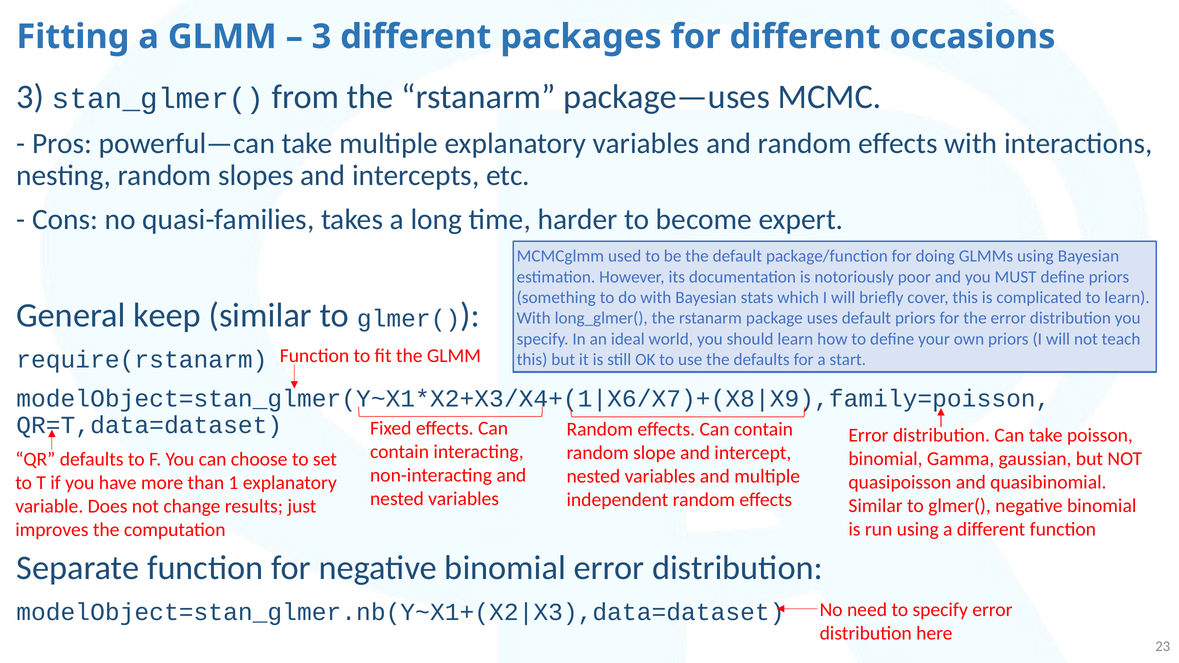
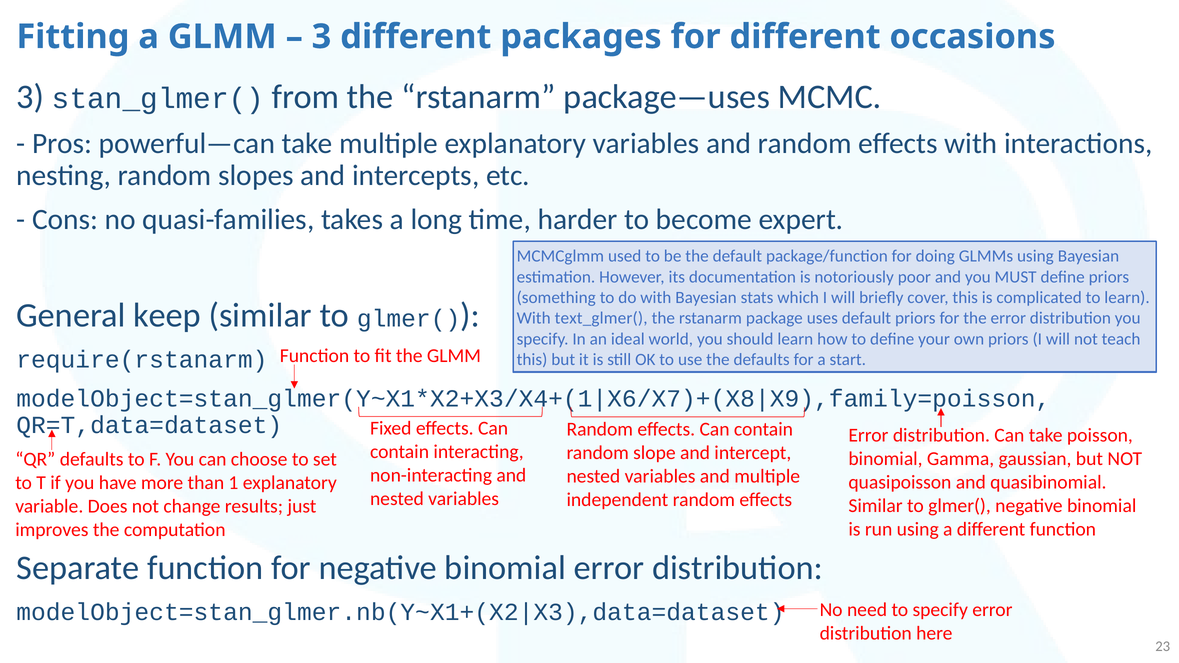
long_glmer(: long_glmer( -> text_glmer( (601, 318)
